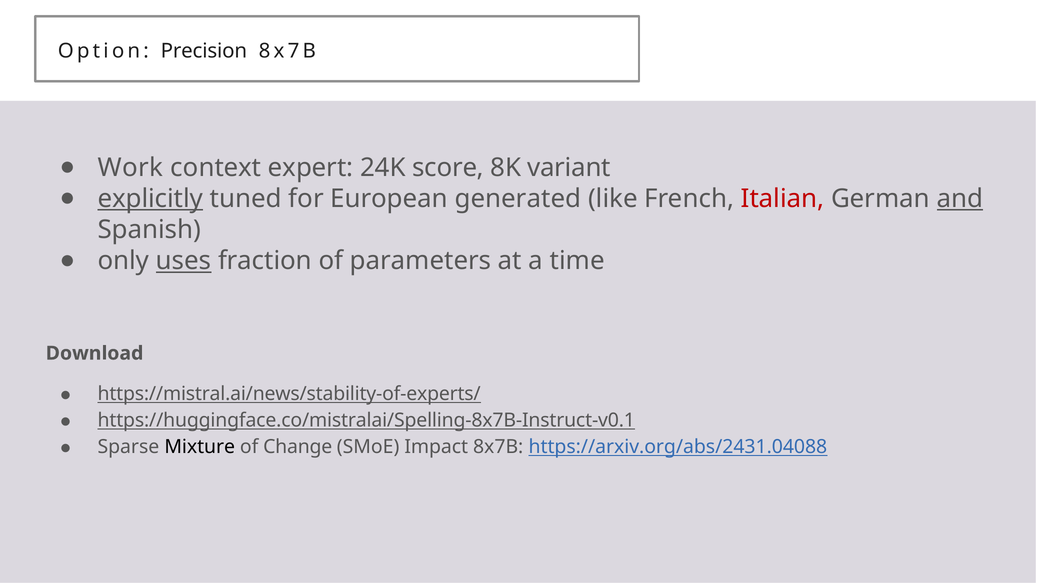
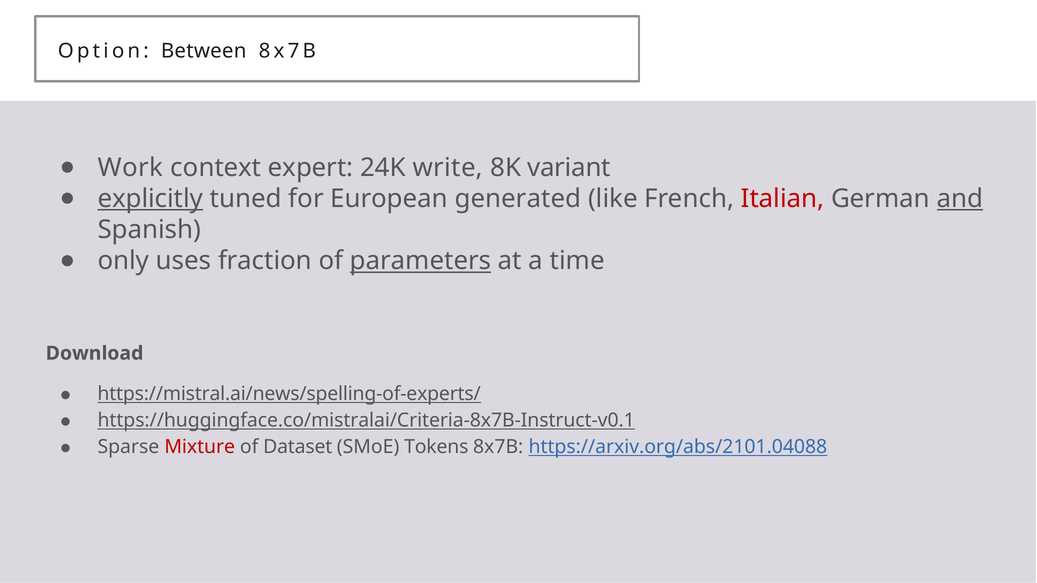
Precision: Precision -> Between (204, 51)
score: score -> write (448, 168)
uses underline: present -> none (184, 261)
parameters underline: none -> present (421, 261)
https://mistral.ai/news/stability-of-experts/: https://mistral.ai/news/stability-of-experts/ -> https://mistral.ai/news/spelling-of-experts/ (289, 394)
https://huggingface.co/mistralai/Spelling-8x7B-Instruct-v0.1: https://huggingface.co/mistralai/Spelling-8x7B-Instruct-v0.1 -> https://huggingface.co/mistralai/Criteria-8x7B-Instruct-v0.1 (366, 421)
Mixture colour: black -> red (200, 447)
Change: Change -> Dataset (298, 447)
Impact: Impact -> Tokens (436, 447)
https://arxiv.org/abs/2431.04088: https://arxiv.org/abs/2431.04088 -> https://arxiv.org/abs/2101.04088 (678, 447)
